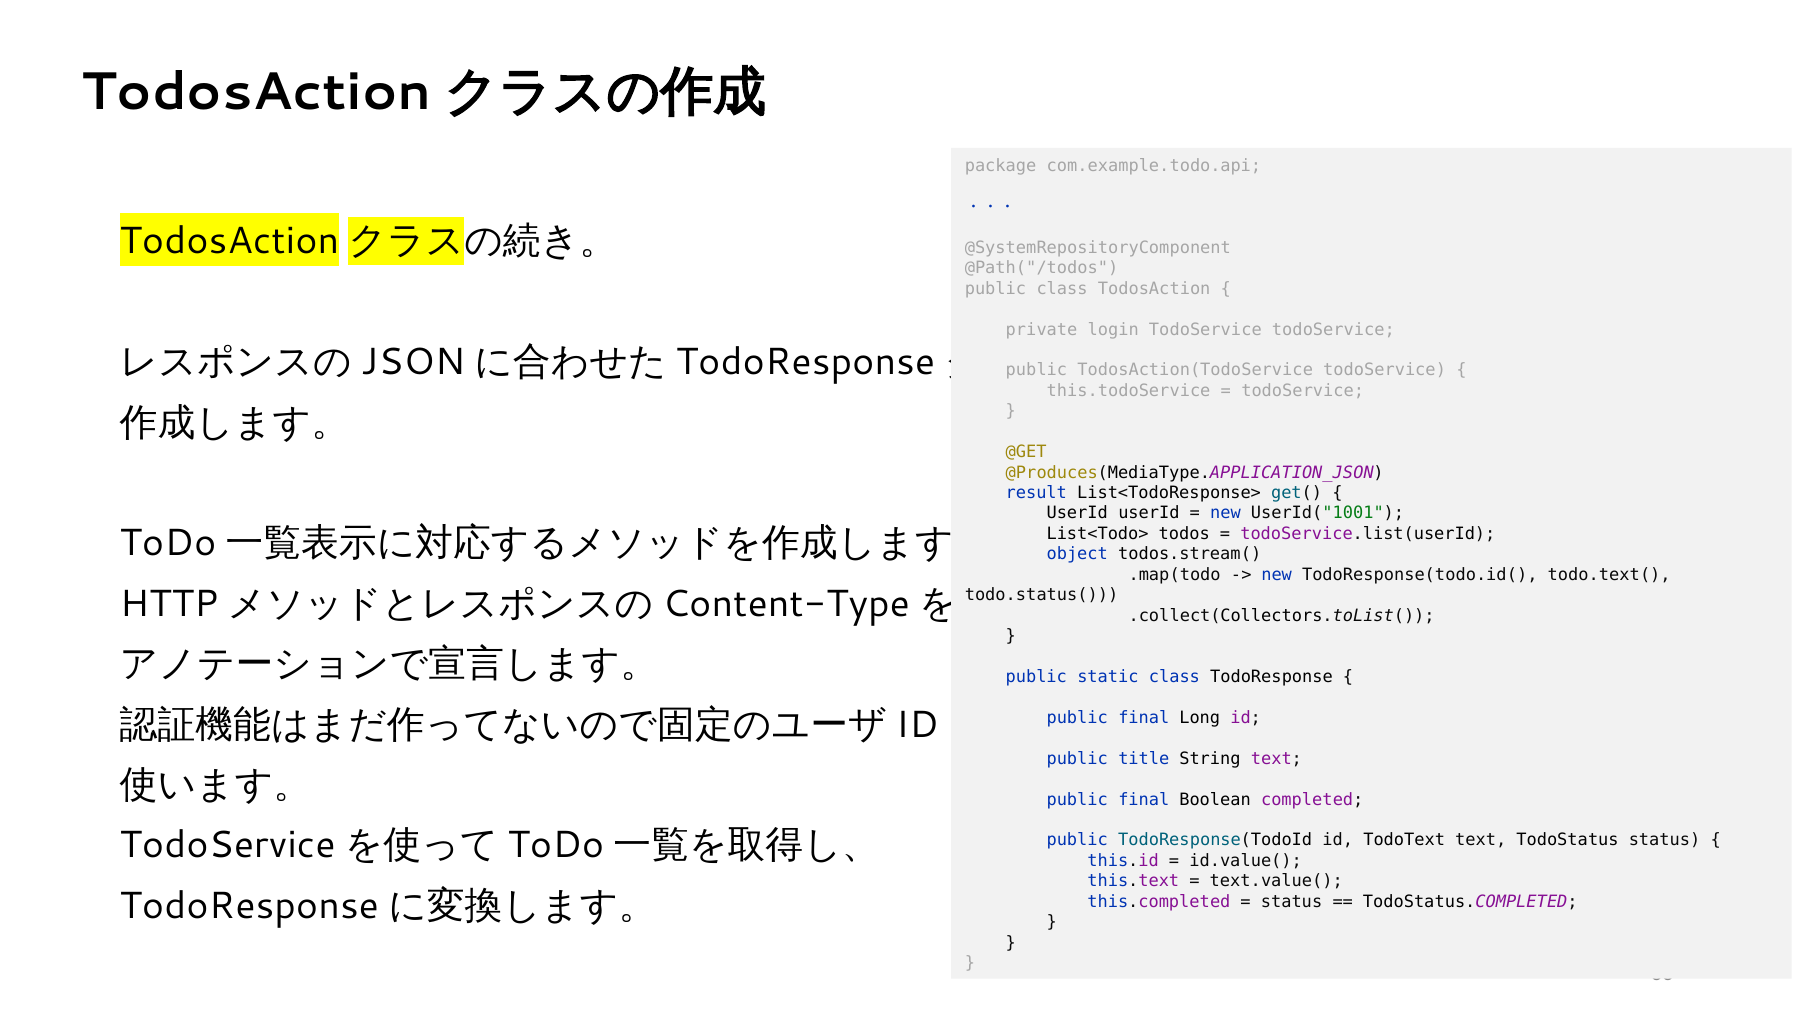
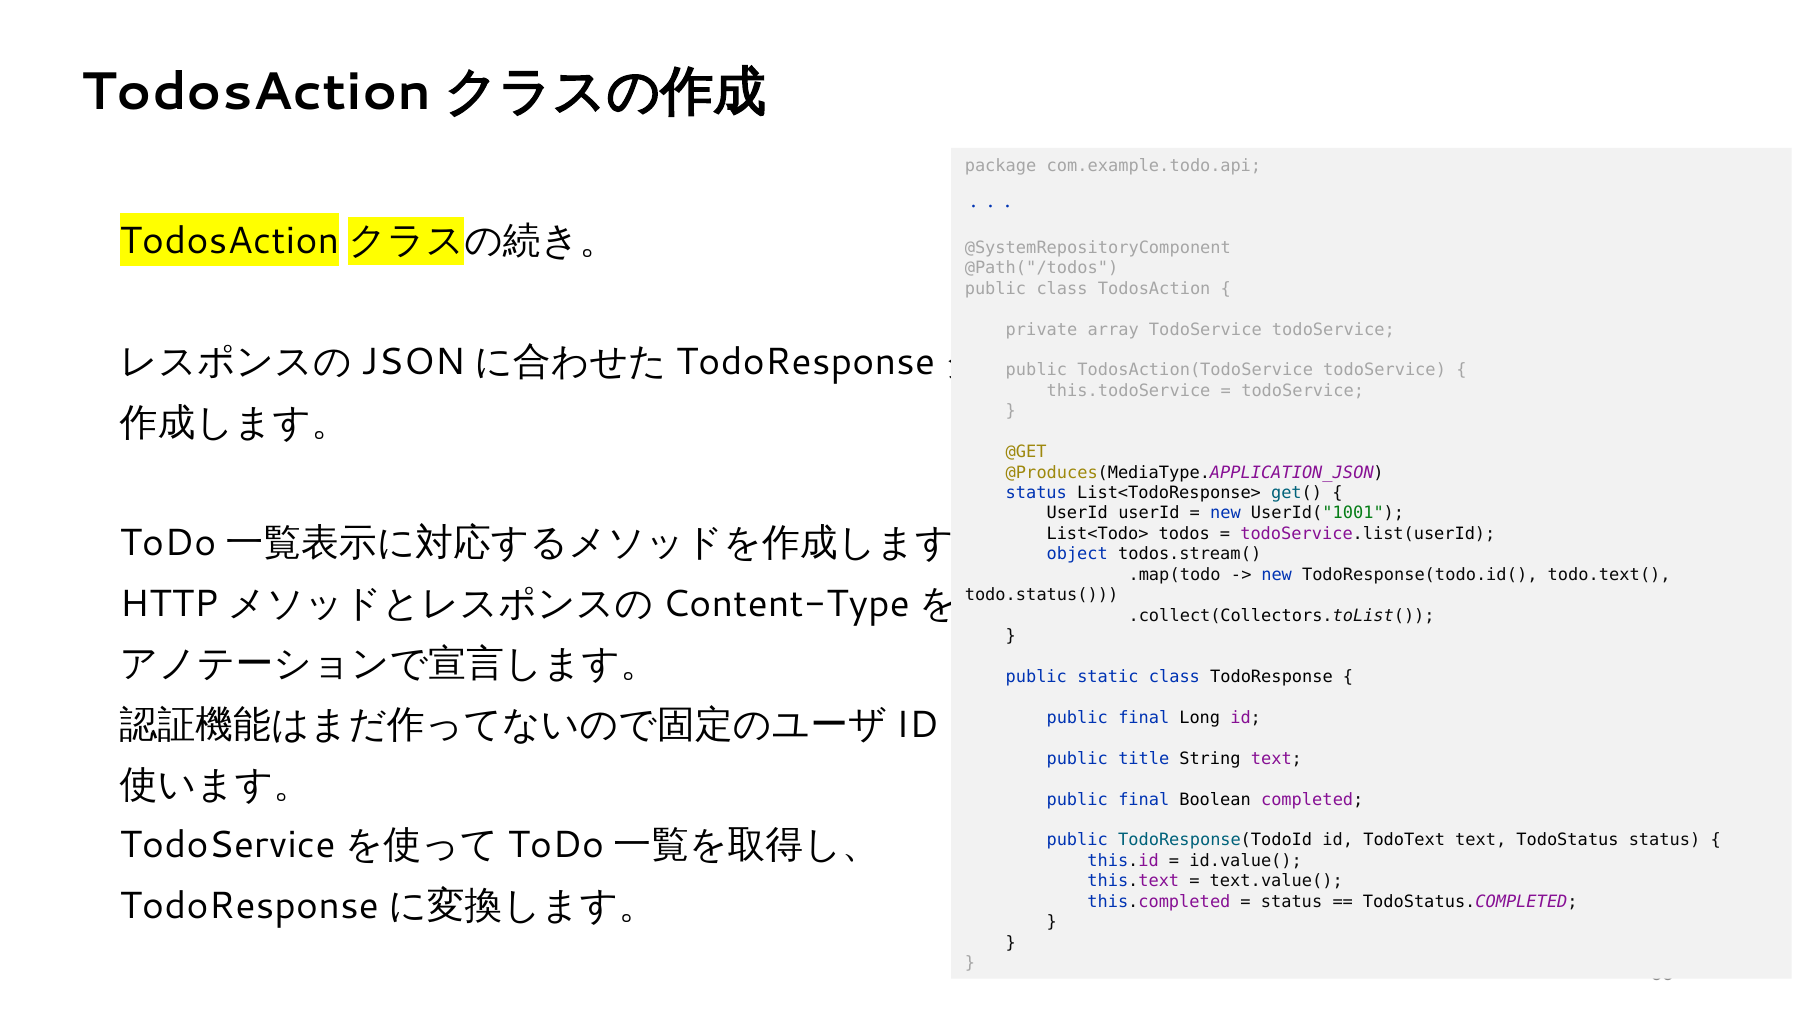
login: login -> array (1113, 330)
result: result -> status (1036, 493)
